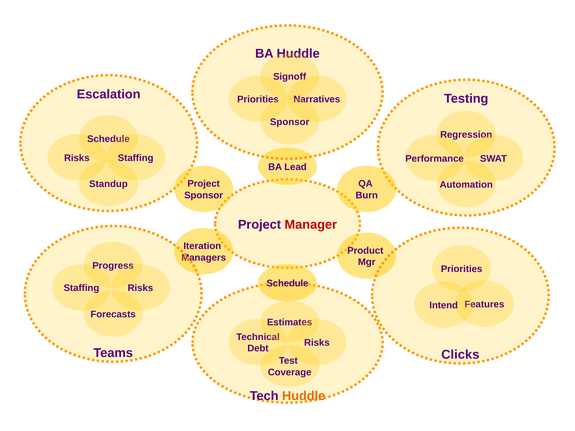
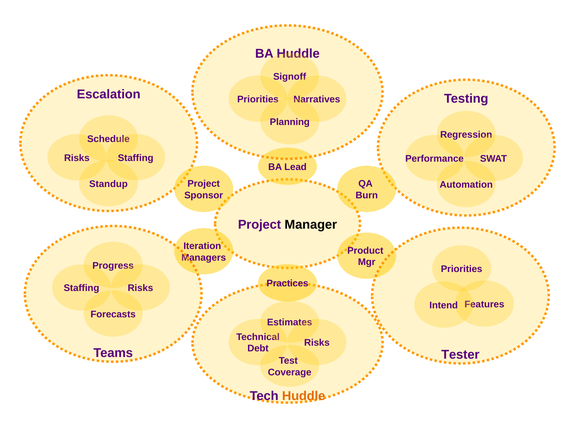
Sponsor: Sponsor -> Planning (290, 122)
Manager colour: red -> black (311, 225)
Schedule: Schedule -> Practices (287, 284)
Clicks: Clicks -> Tester (460, 355)
